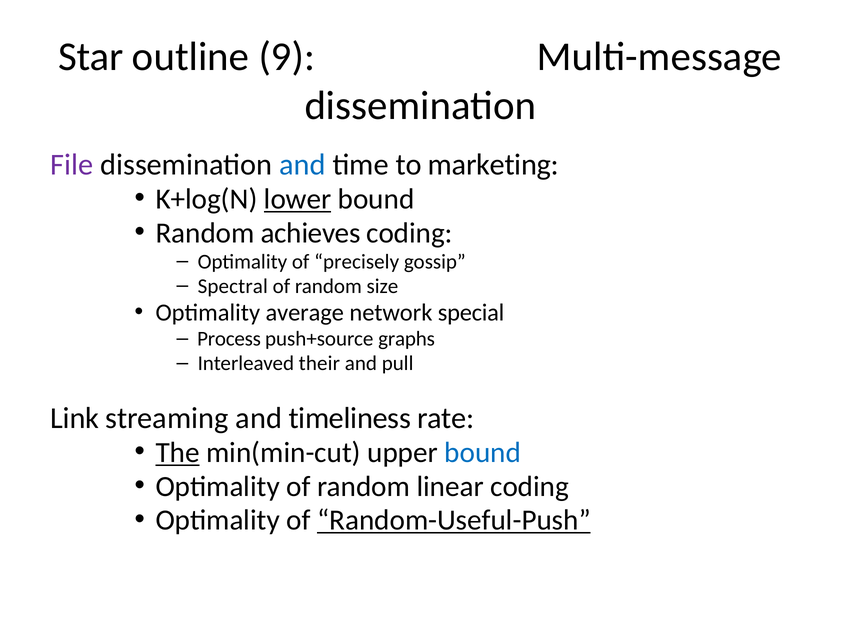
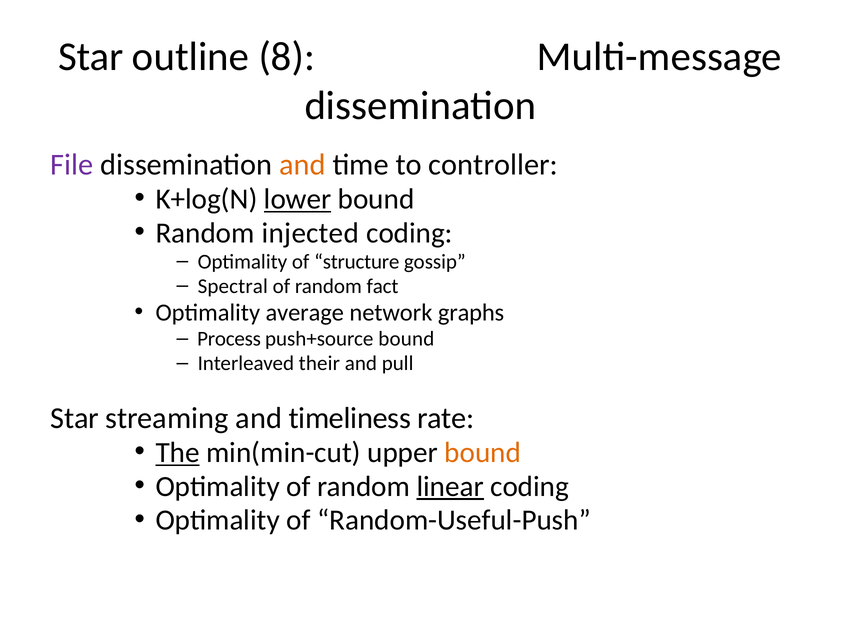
9: 9 -> 8 (287, 57)
and colour: blue -> orange (302, 165)
marketing: marketing -> controller (493, 165)
achieves: achieves -> injected (310, 233)
precisely: precisely -> structure (357, 262)
size: size -> fact (383, 286)
special: special -> graphs (471, 313)
push+source graphs: graphs -> bound (406, 339)
Link: Link -> Star (75, 418)
bound colour: blue -> orange (483, 452)
linear underline: none -> present (450, 486)
Random-Useful-Push underline: present -> none (454, 520)
